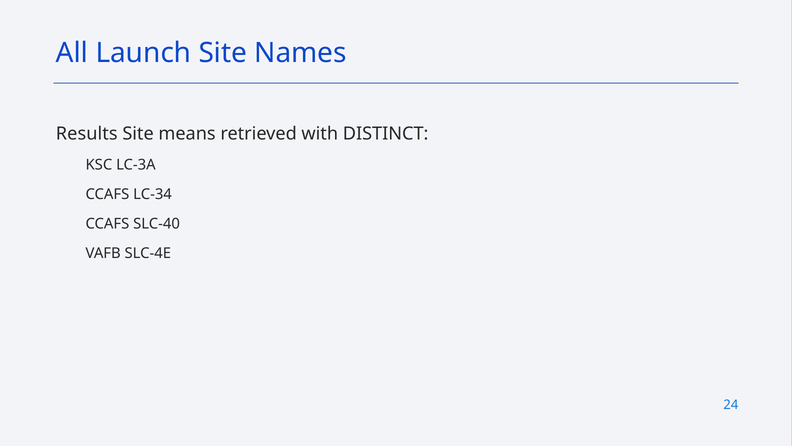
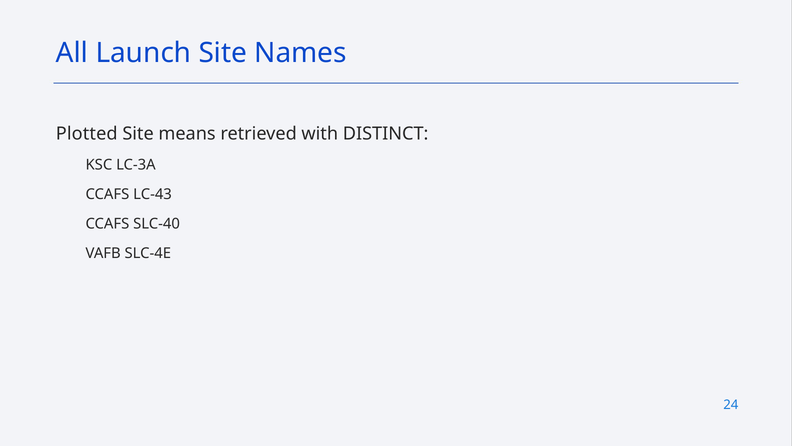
Results: Results -> Plotted (87, 134)
LC-34: LC-34 -> LC-43 (152, 194)
